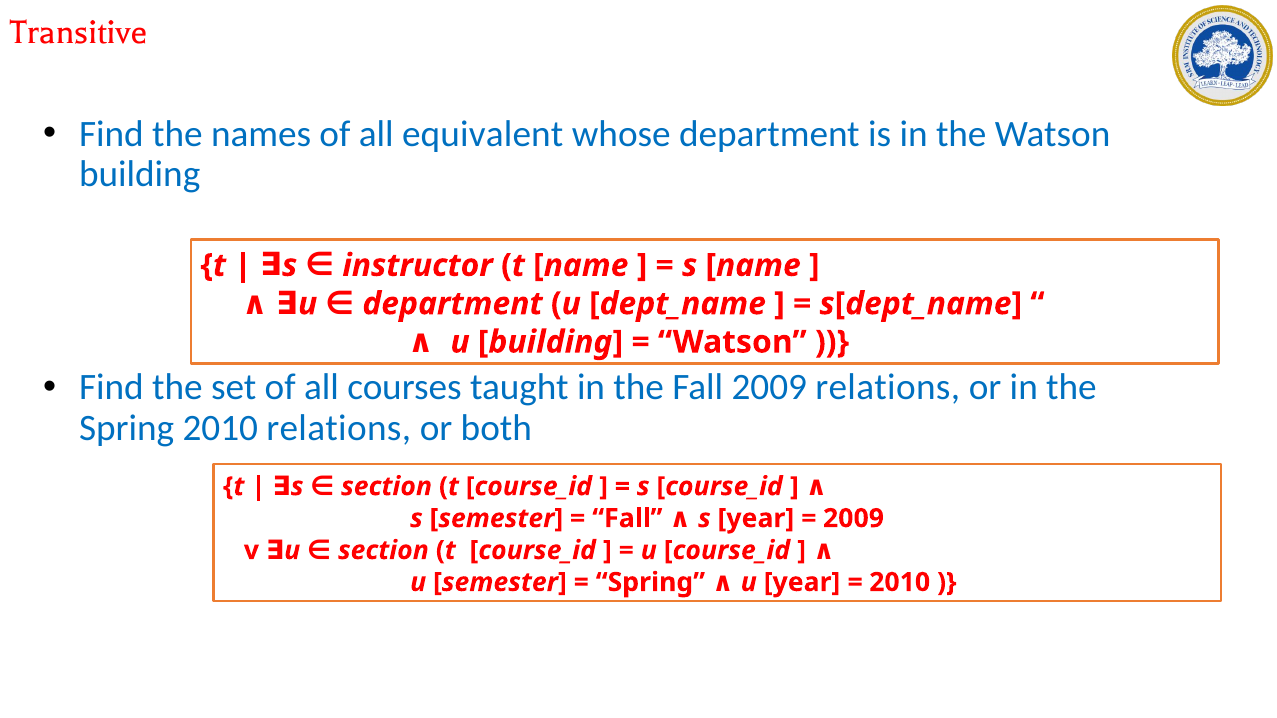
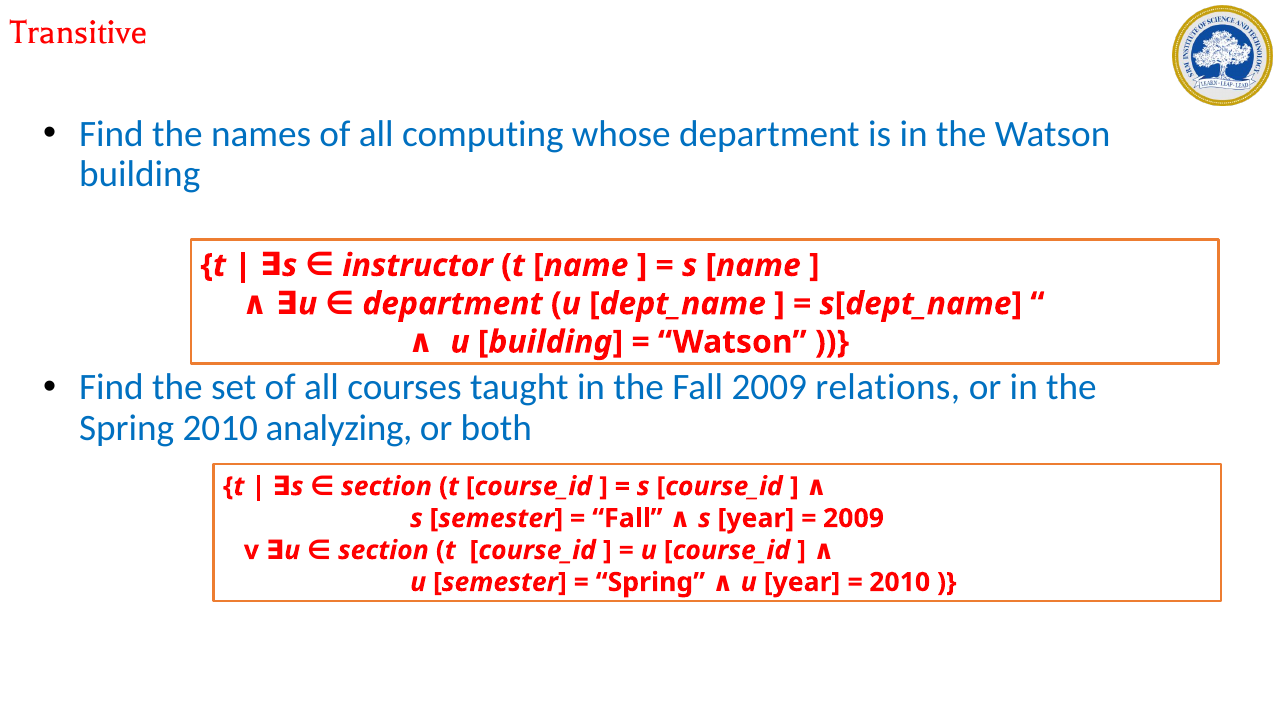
equivalent: equivalent -> computing (483, 134)
2010 relations: relations -> analyzing (339, 428)
